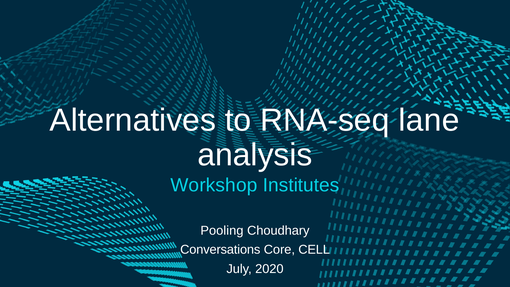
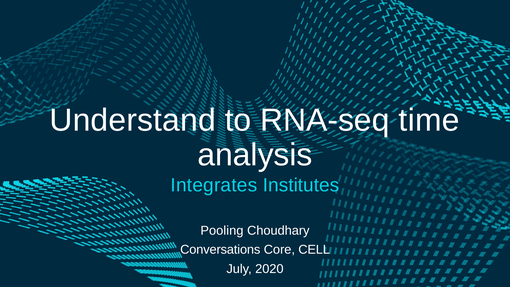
Alternatives: Alternatives -> Understand (133, 120)
lane: lane -> time (429, 120)
Workshop: Workshop -> Integrates (214, 185)
